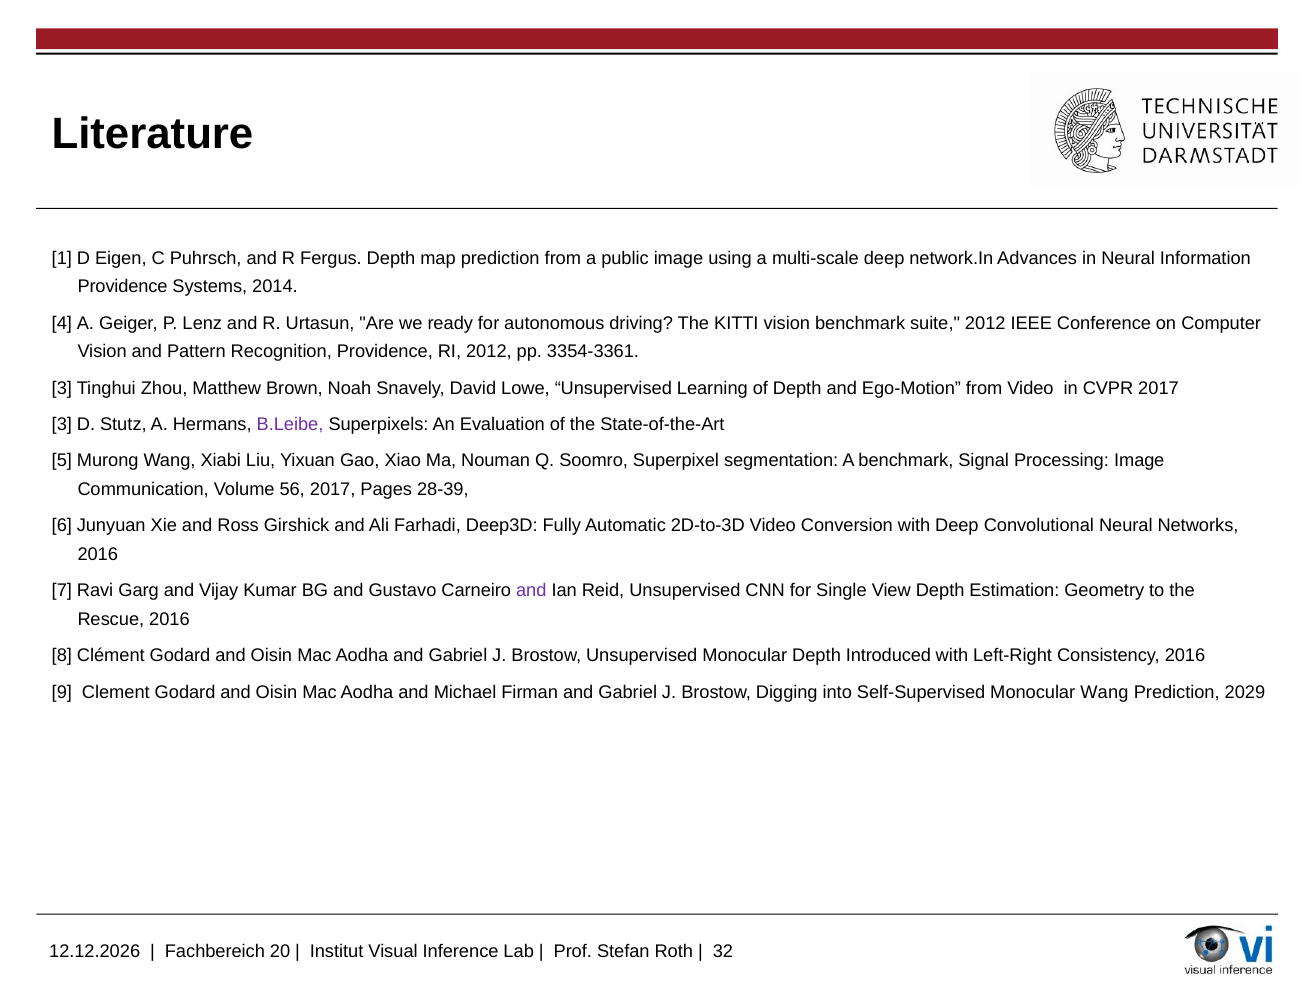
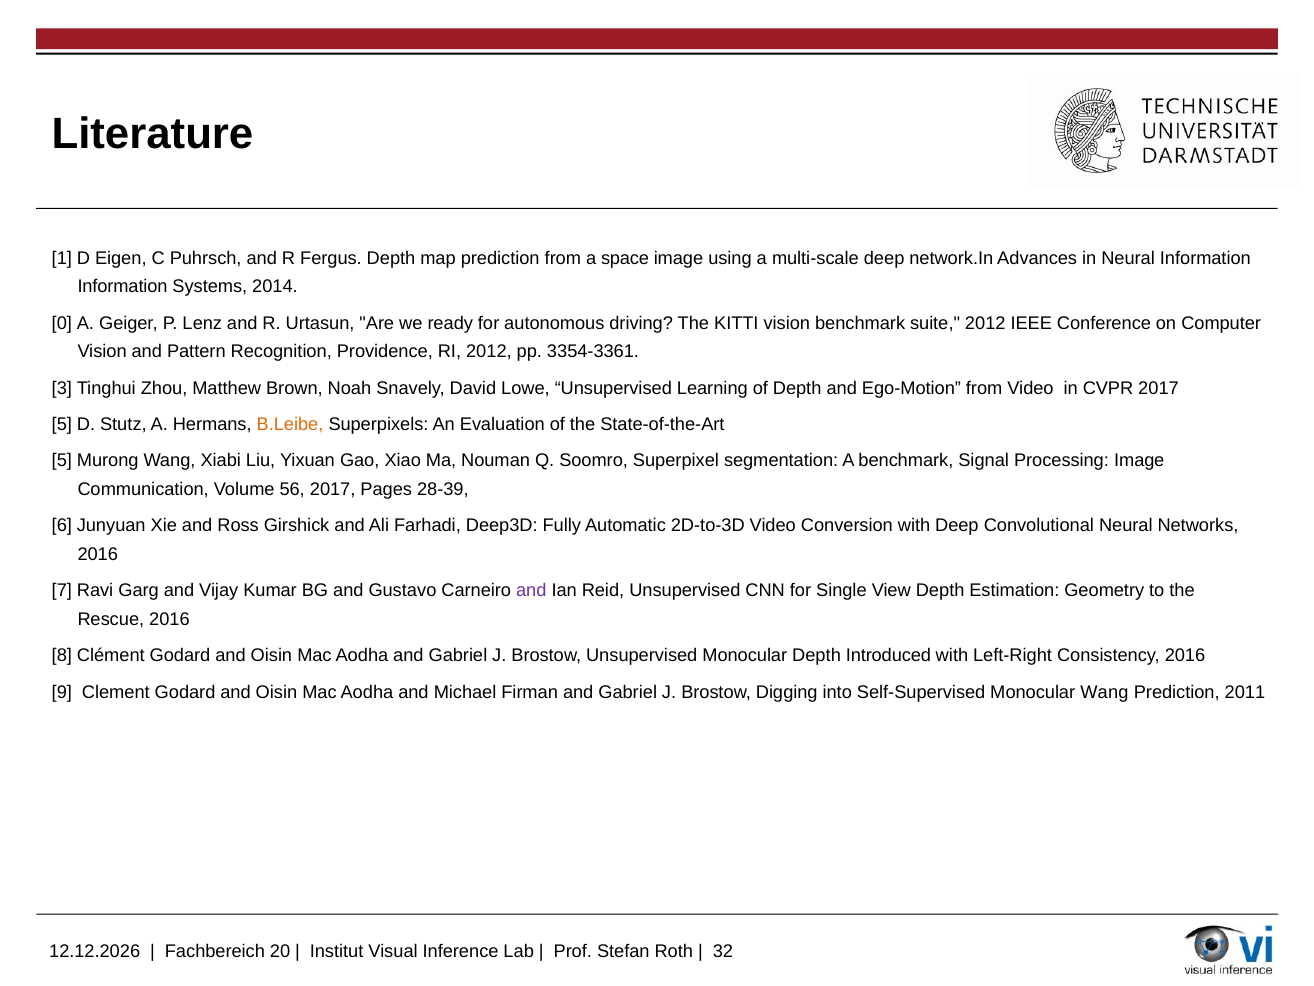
public: public -> space (625, 258)
Providence: Providence -> Information (123, 287)
4: 4 -> 0 (62, 323)
3: 3 -> 5 (62, 424)
B.Leibe colour: purple -> orange (290, 424)
2029: 2029 -> 2011 (1245, 692)
